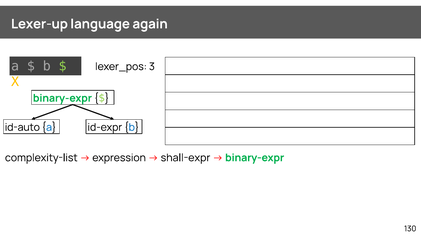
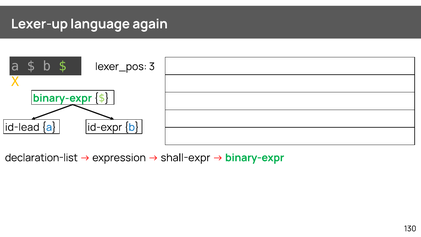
id-auto: id-auto -> id-lead (22, 127)
complexity-list: complexity-list -> declaration-list (41, 158)
